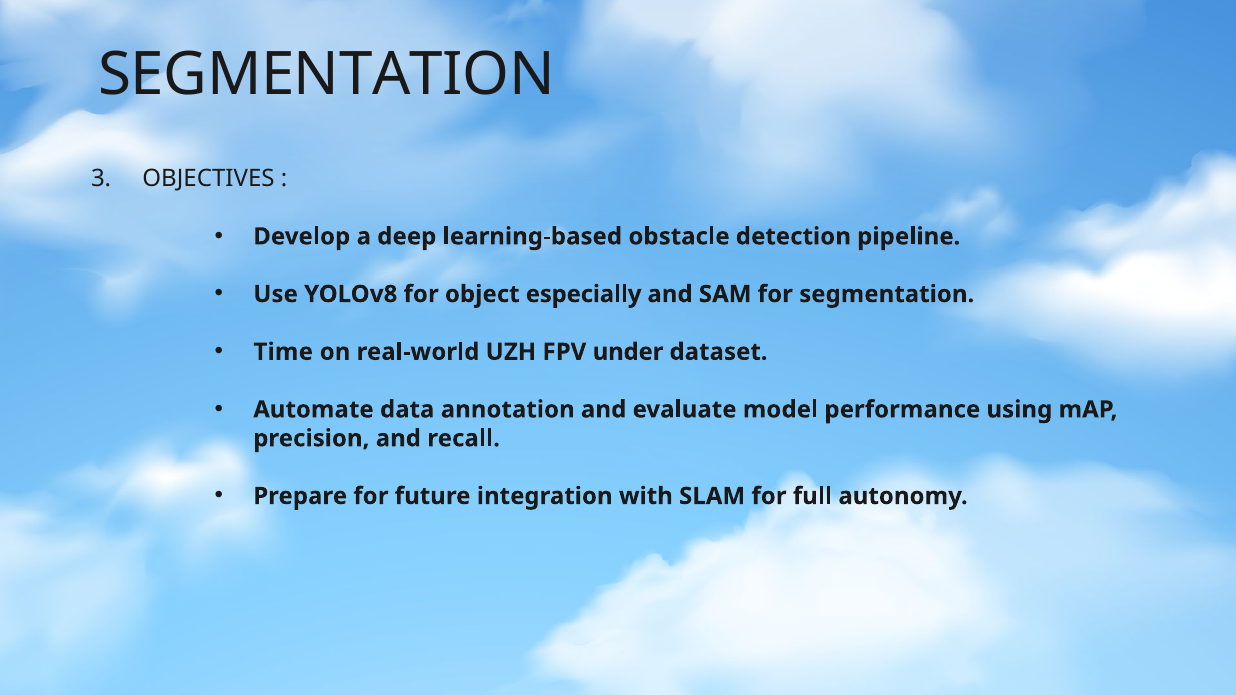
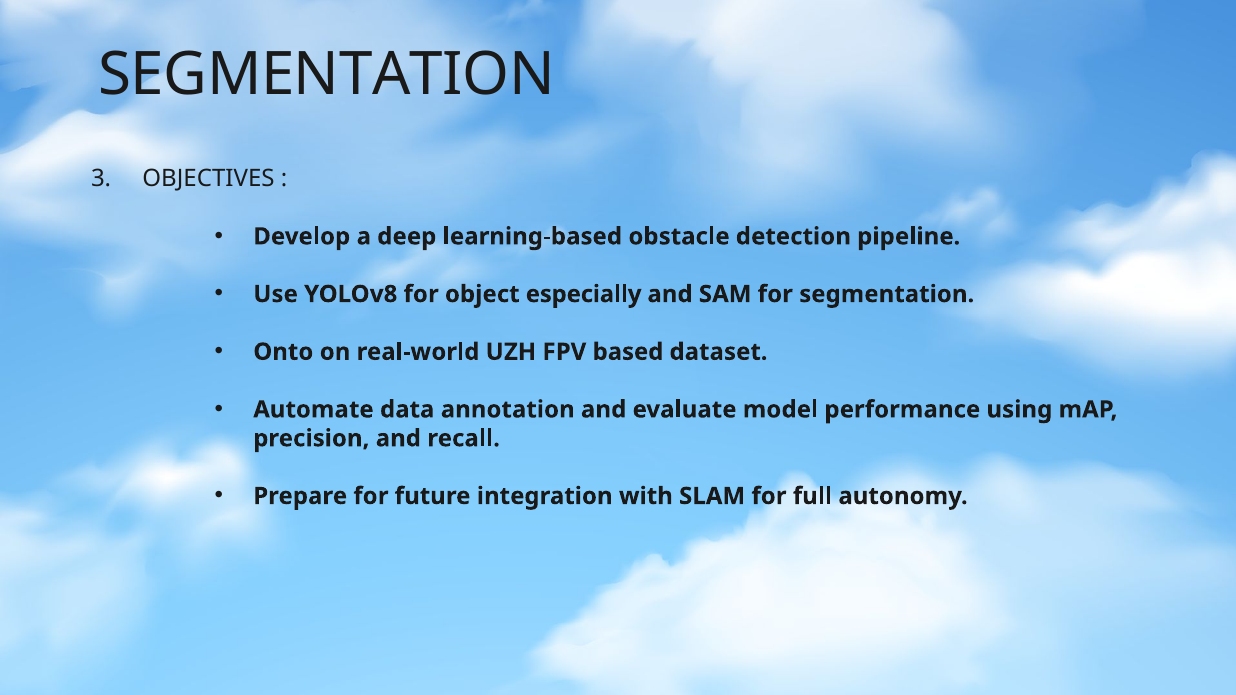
Time: Time -> Onto (283, 352)
under: under -> based (628, 352)
